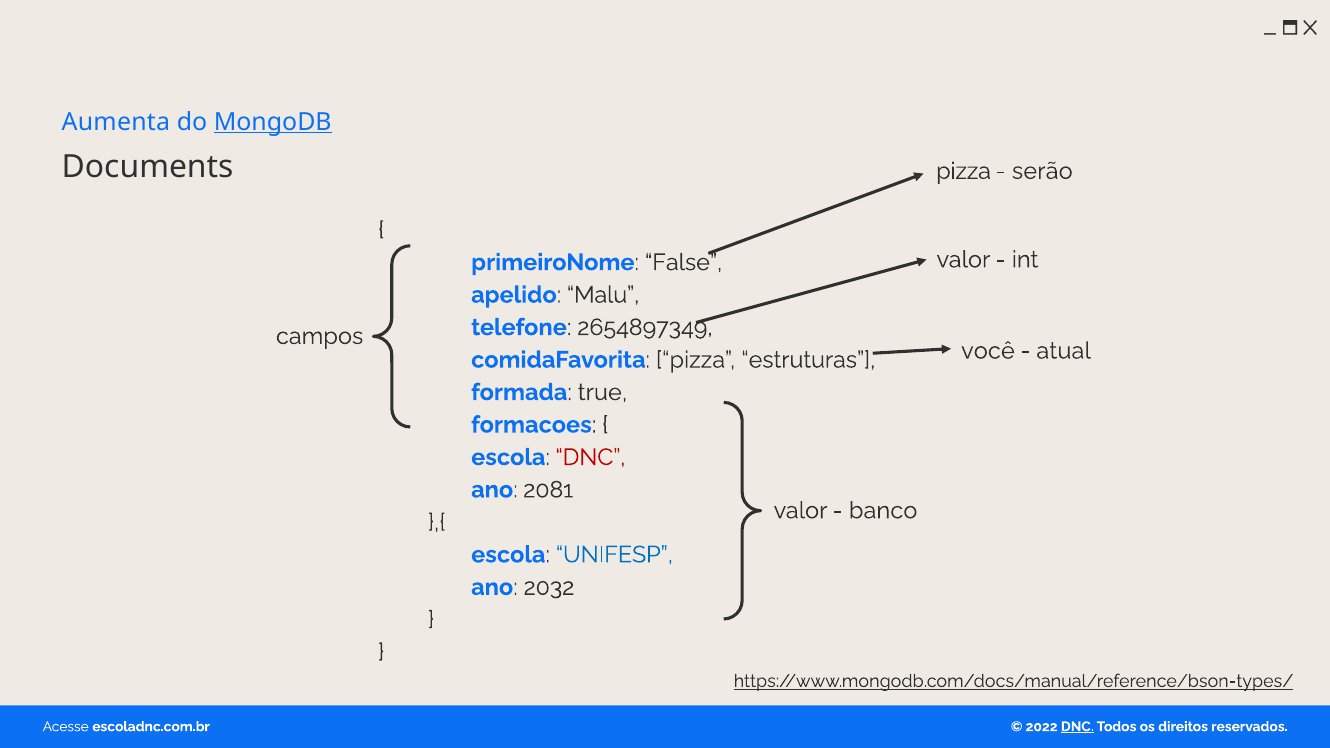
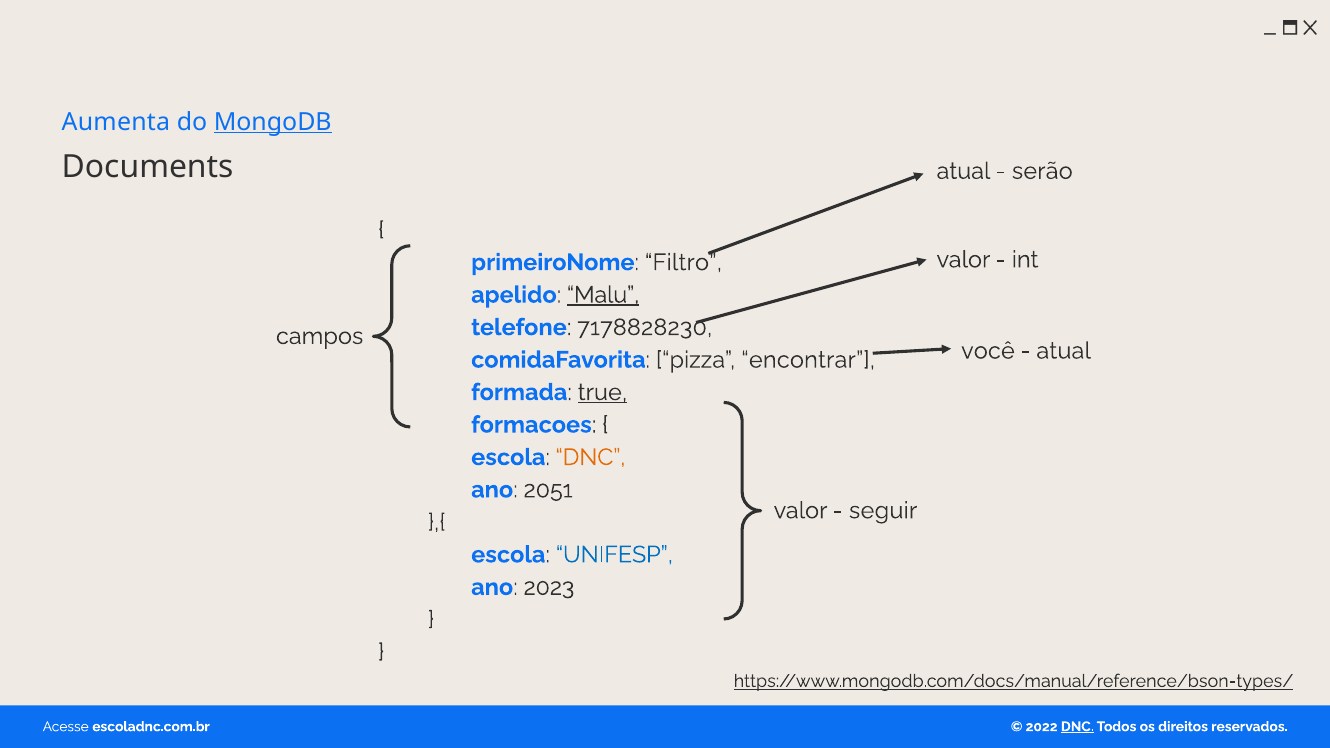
pizza: pizza -> atual (963, 171)
False: False -> Filtro (683, 263)
Malu underline: none -> present (603, 295)
2654897349: 2654897349 -> 7178828230 (645, 327)
estruturas: estruturas -> encontrar (808, 360)
true underline: none -> present (602, 392)
DNC colour: red -> orange (590, 457)
2081: 2081 -> 2051 (548, 490)
banco: banco -> seguir (883, 511)
2032: 2032 -> 2023 (549, 587)
